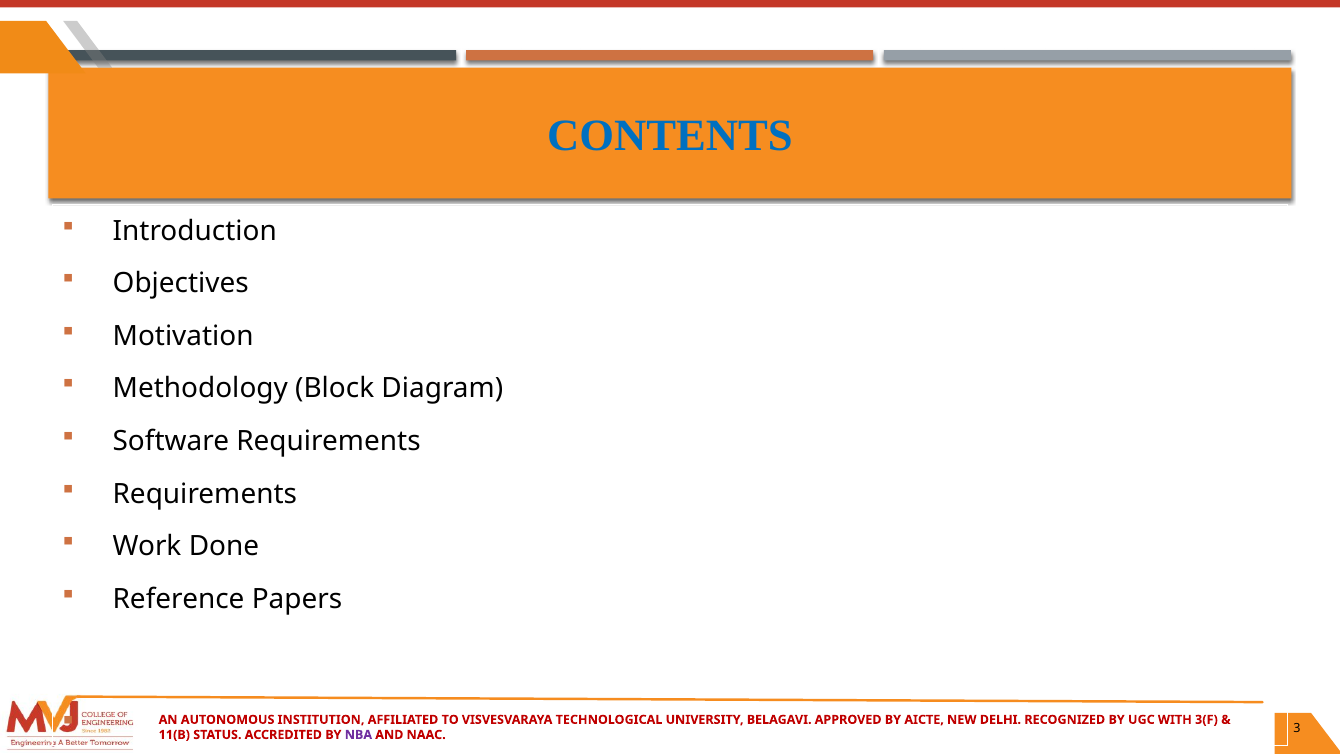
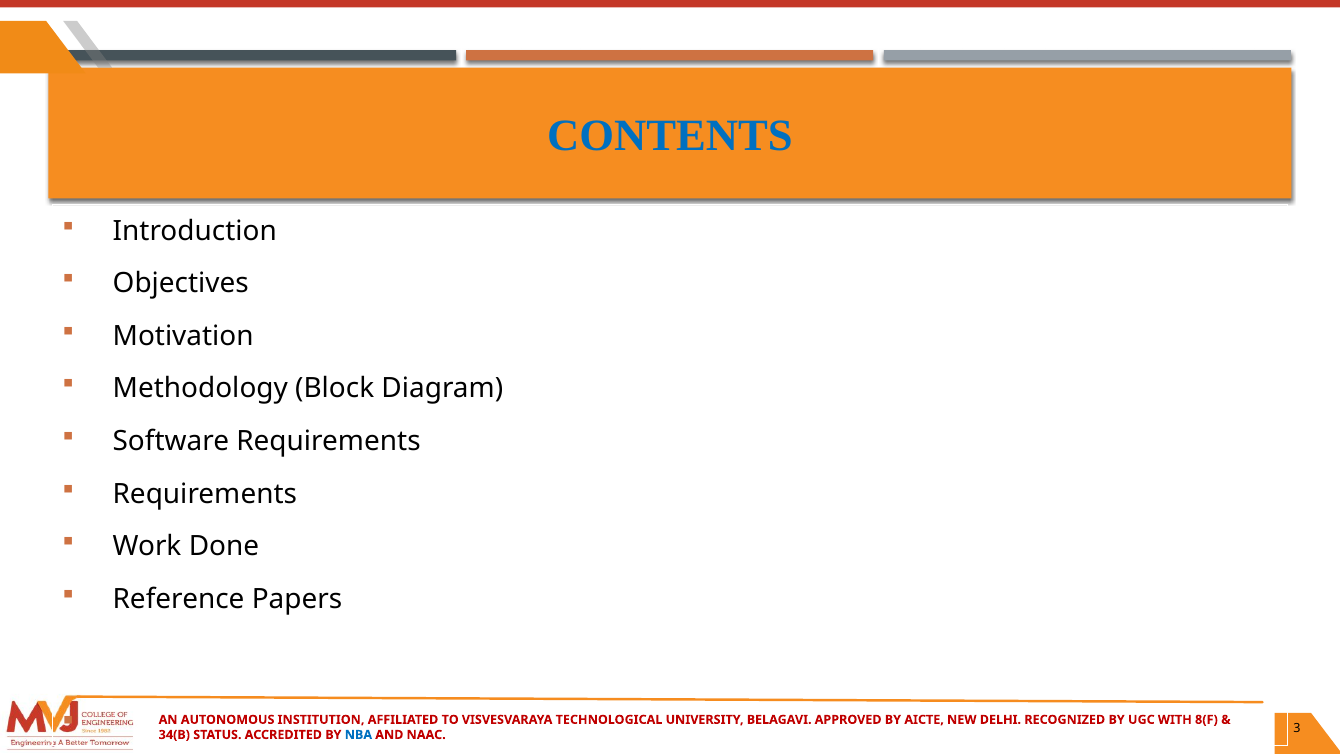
3(F: 3(F -> 8(F (1206, 719)
11(B: 11(B -> 34(B (174, 735)
NBA colour: purple -> blue (358, 735)
